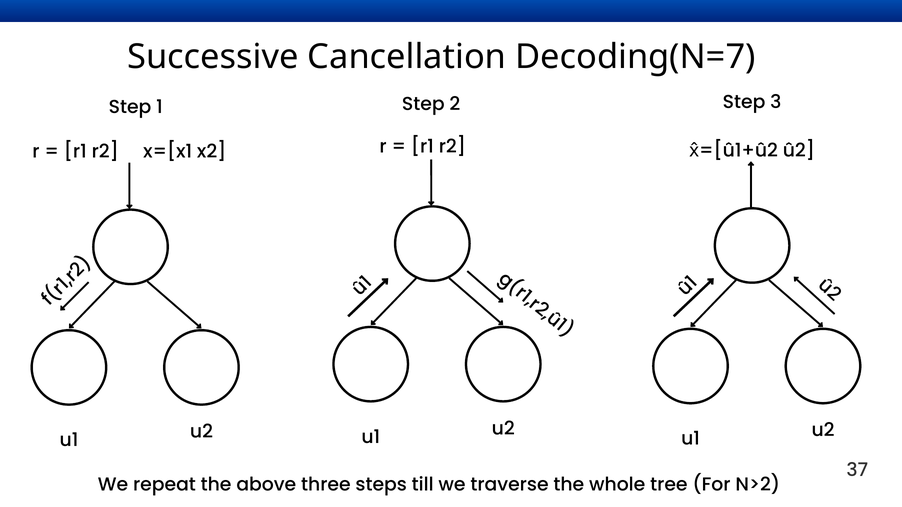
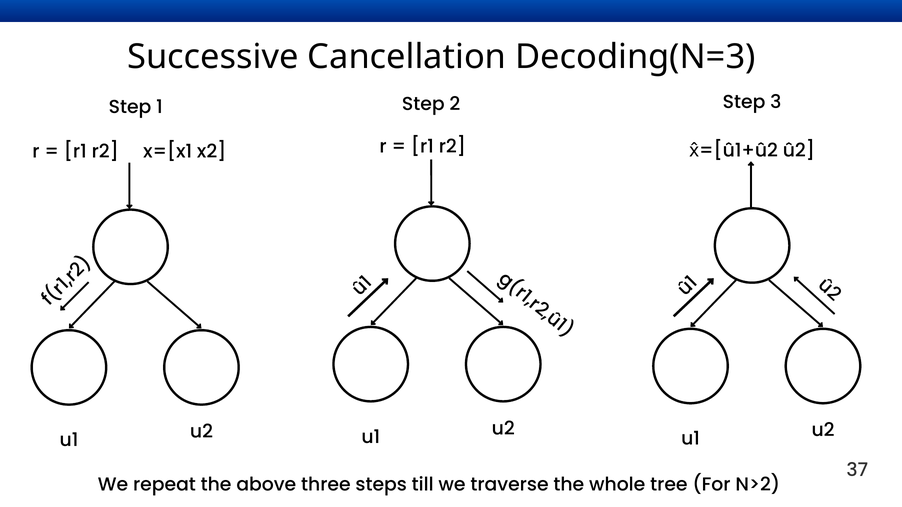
Decoding(N=7: Decoding(N=7 -> Decoding(N=3 (635, 57)
